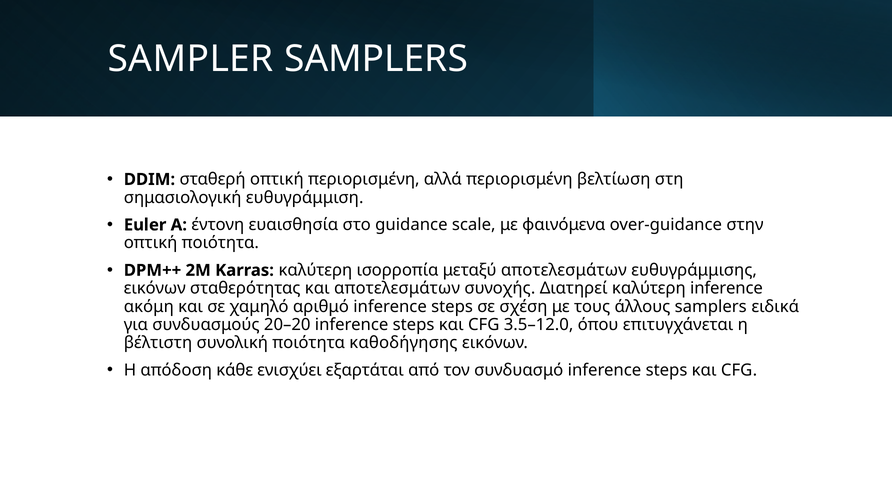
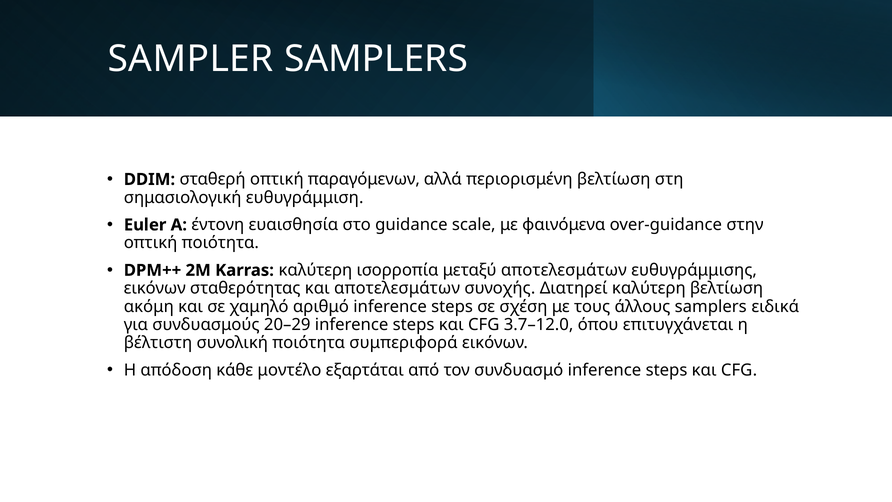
οπτική περιορισμένη: περιορισμένη -> παραγόμενων (364, 179)
καλύτερη inference: inference -> βελτίωση (726, 288)
20–20: 20–20 -> 20–29 (287, 324)
3.5–12.0: 3.5–12.0 -> 3.7–12.0 (539, 324)
καθοδήγησης: καθοδήγησης -> συμπεριφορά (403, 342)
ενισχύει: ενισχύει -> μοντέλο (289, 370)
